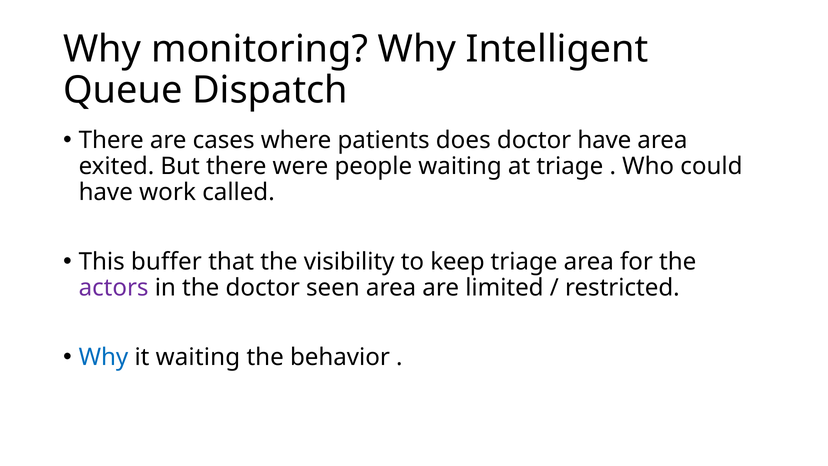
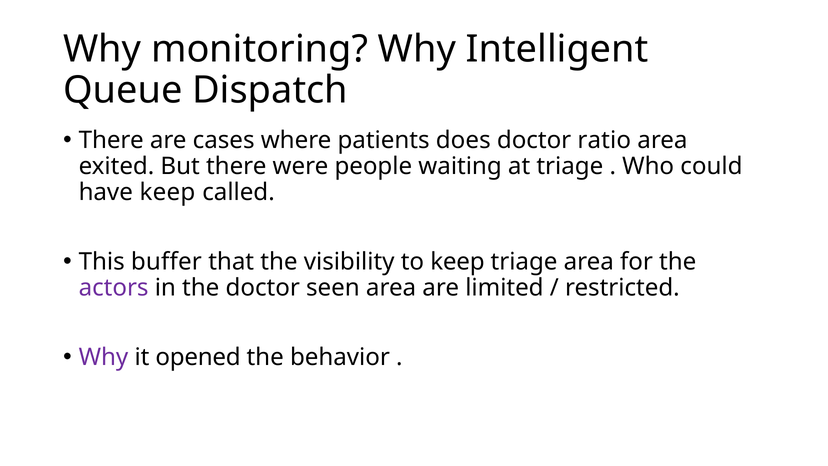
doctor have: have -> ratio (604, 140)
have work: work -> keep (167, 192)
Why colour: blue -> purple (103, 357)
it waiting: waiting -> opened (198, 357)
